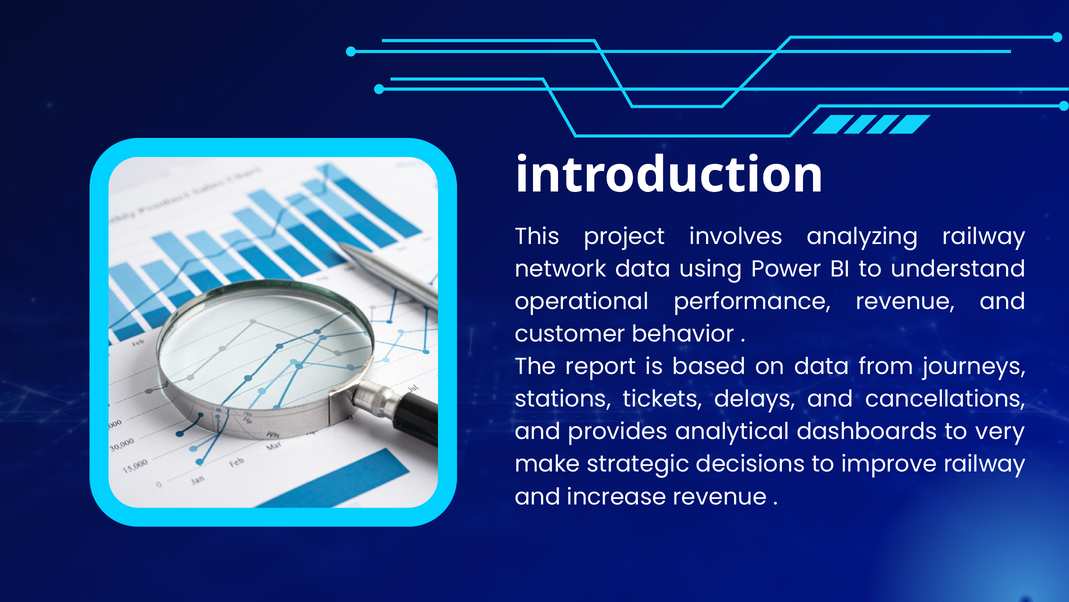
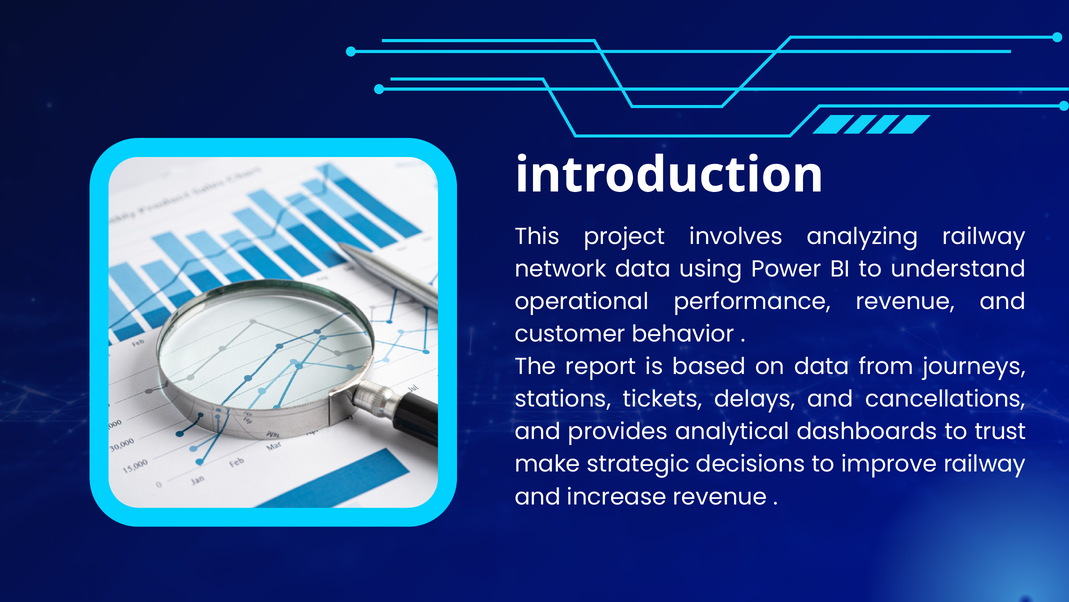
very: very -> trust (1000, 431)
